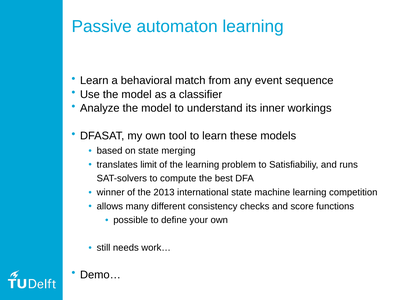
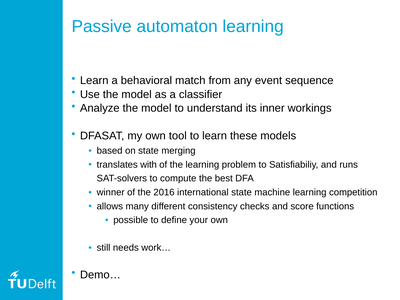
limit: limit -> with (149, 165)
2013: 2013 -> 2016 (164, 192)
